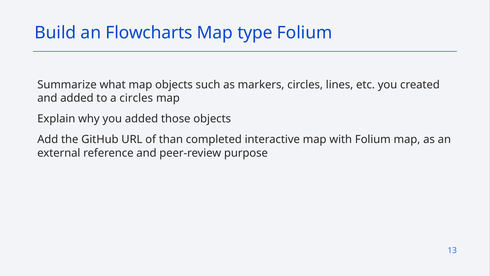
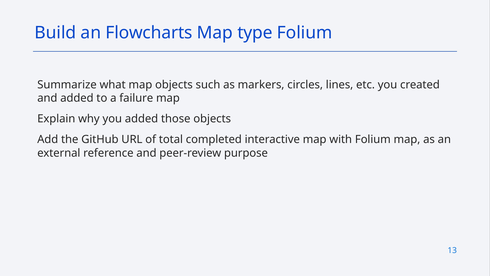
a circles: circles -> failure (136, 98)
than: than -> total (171, 139)
